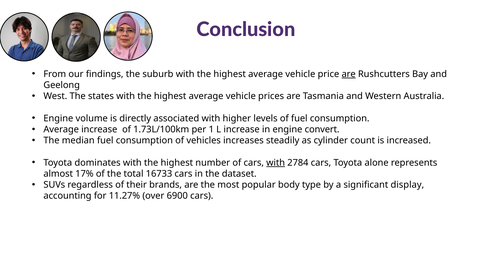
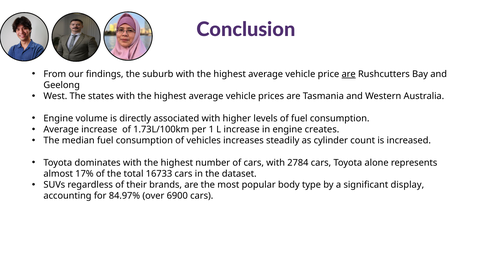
convert: convert -> creates (322, 129)
with underline: present -> none (276, 163)
11.27%: 11.27% -> 84.97% (124, 196)
